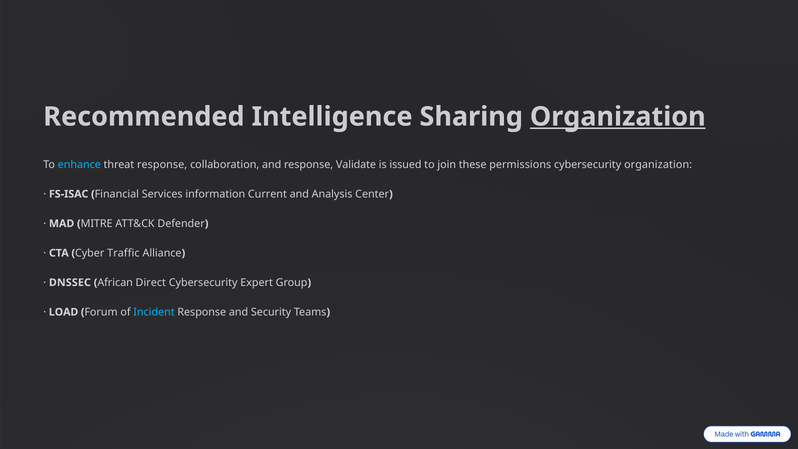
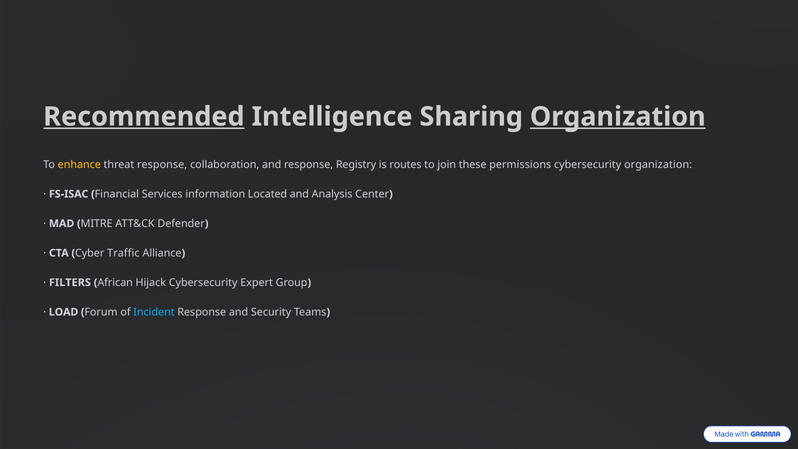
Recommended underline: none -> present (144, 117)
enhance colour: light blue -> yellow (79, 164)
Validate: Validate -> Registry (356, 164)
issued: issued -> routes (406, 164)
Current: Current -> Located (267, 194)
DNSSEC: DNSSEC -> FILTERS (70, 282)
Direct: Direct -> Hijack (151, 282)
